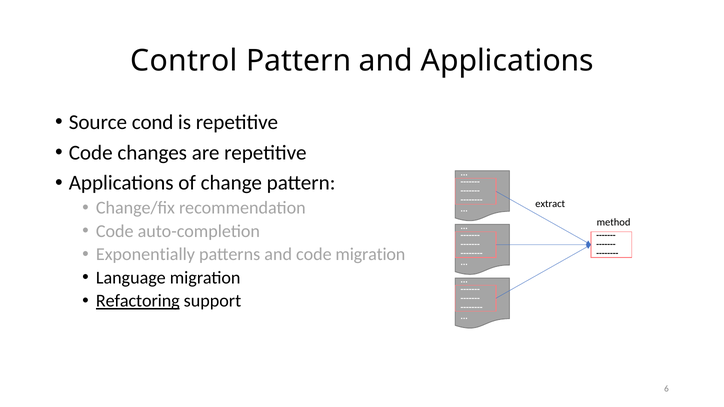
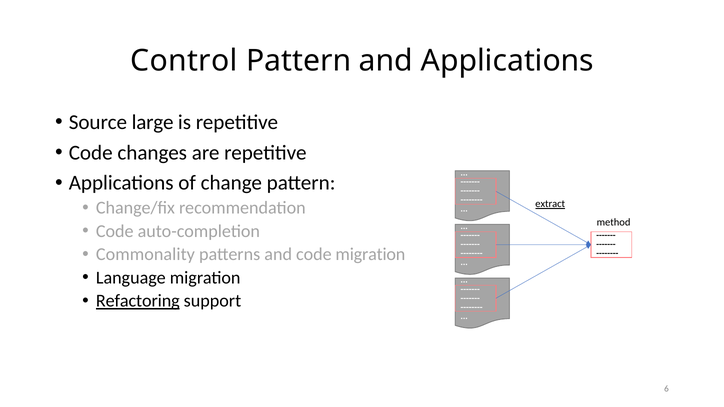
cond: cond -> large (153, 122)
extract underline: none -> present (550, 204)
Exponentially: Exponentially -> Commonality (145, 255)
